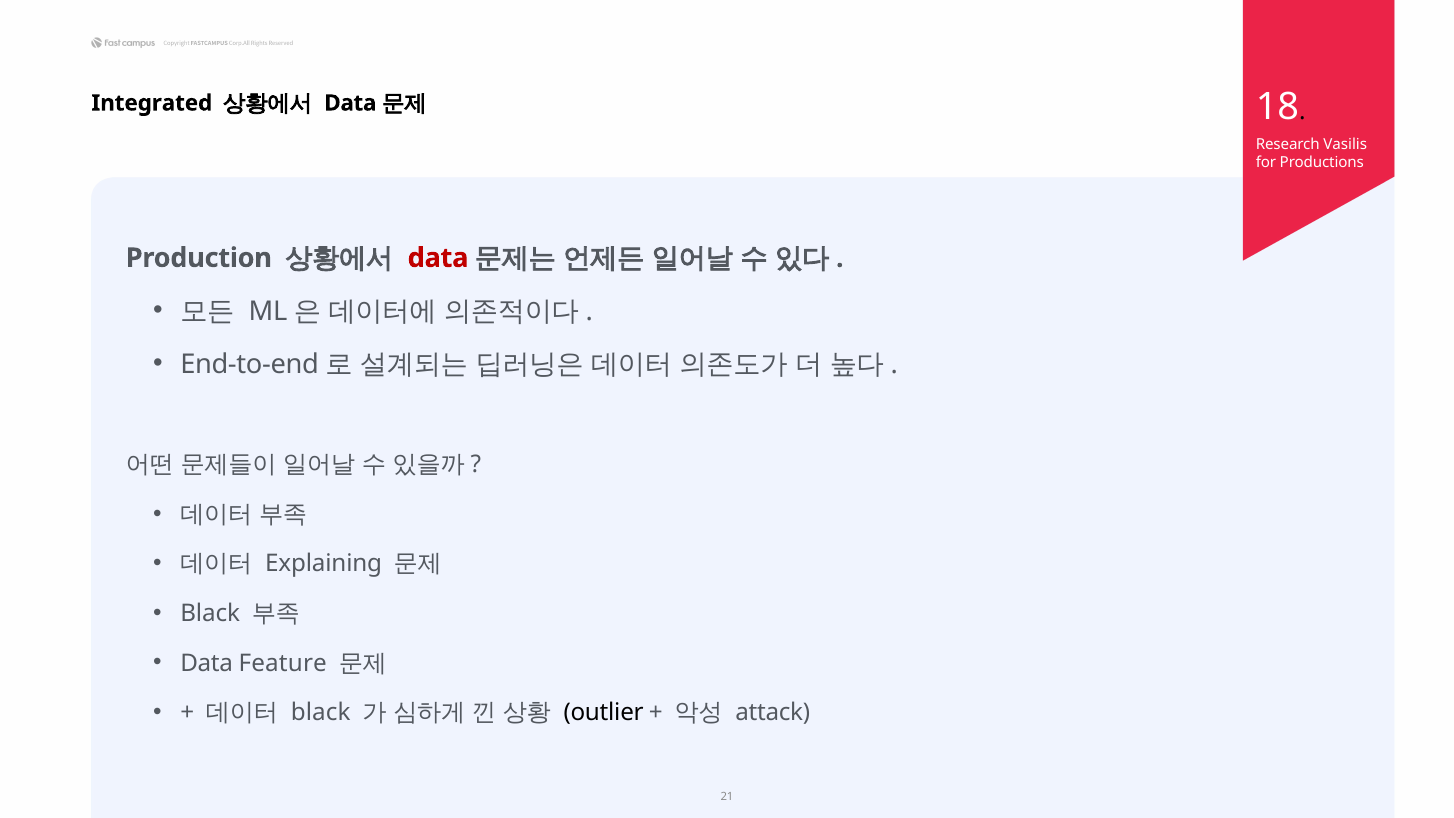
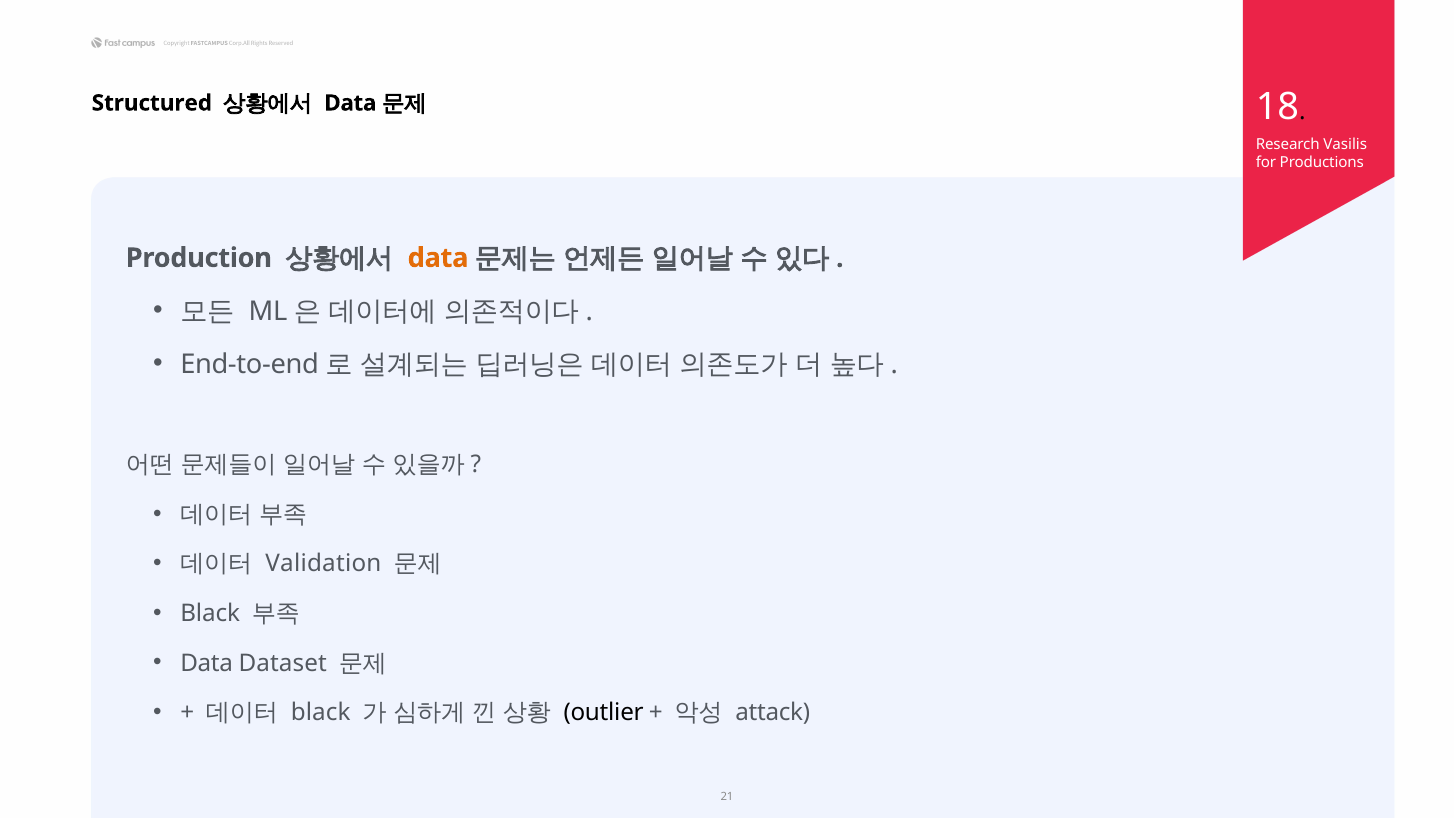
Integrated: Integrated -> Structured (152, 103)
data colour: red -> orange (438, 258)
Explaining: Explaining -> Validation (323, 564)
Feature: Feature -> Dataset (283, 663)
